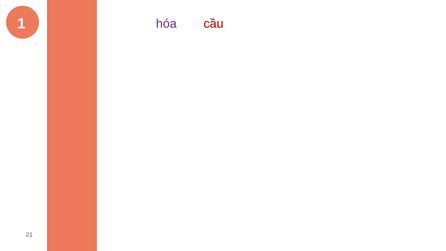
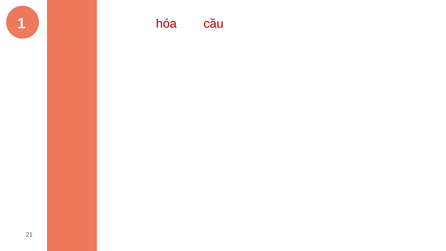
hóa colour: purple -> red (166, 24)
